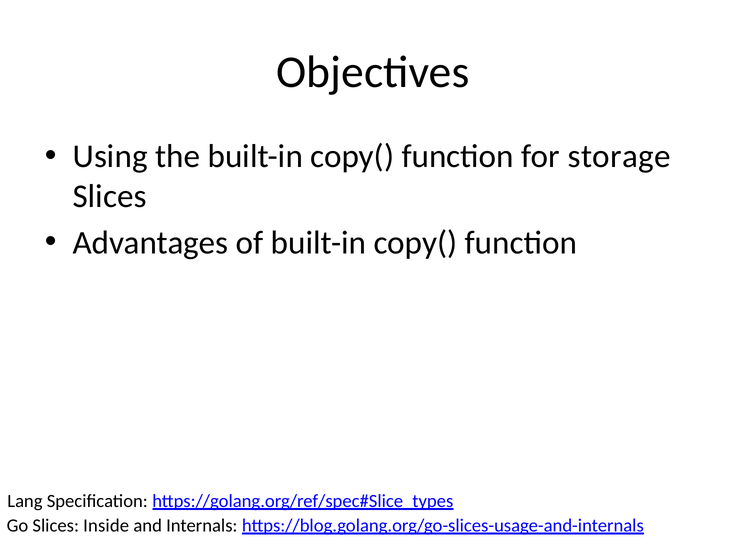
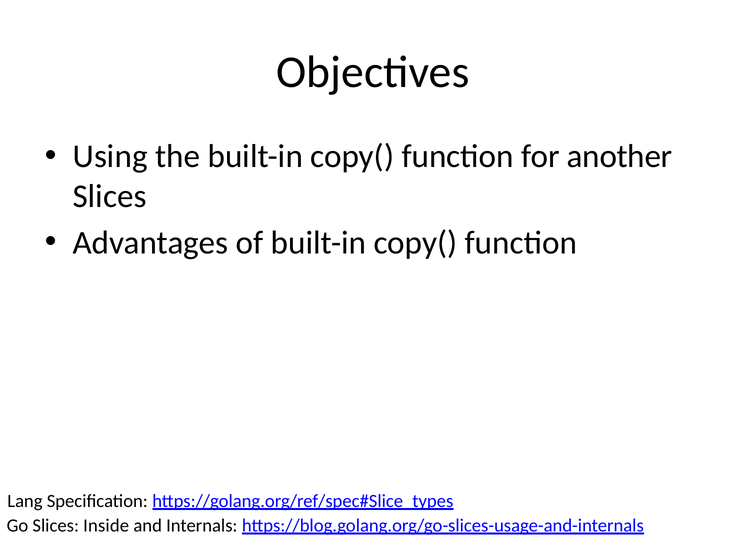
storage: storage -> another (620, 157)
